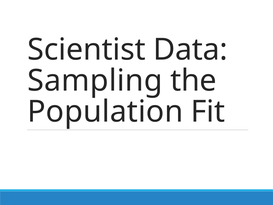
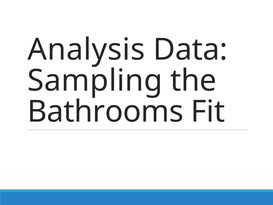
Scientist: Scientist -> Analysis (86, 50)
Population: Population -> Bathrooms (105, 112)
